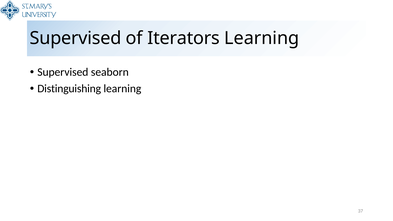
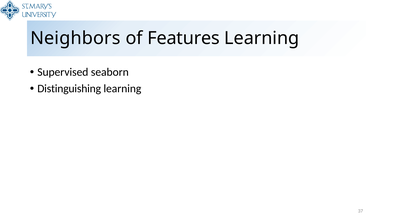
Supervised: Supervised -> Neighbors (75, 38)
Iterators: Iterators -> Features (184, 38)
